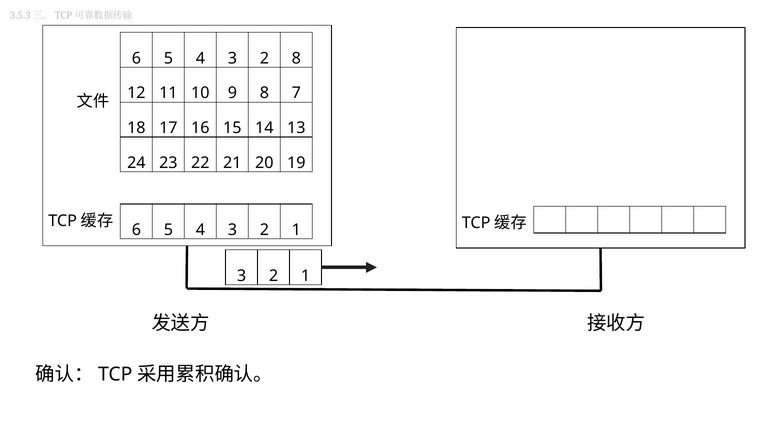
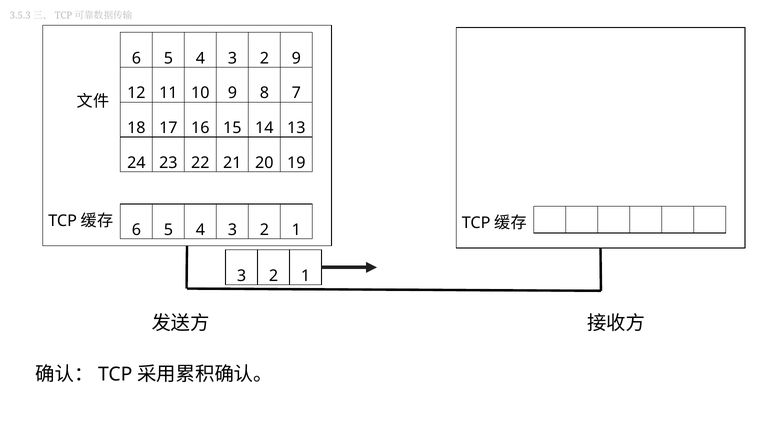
2 8: 8 -> 9 (296, 58)
